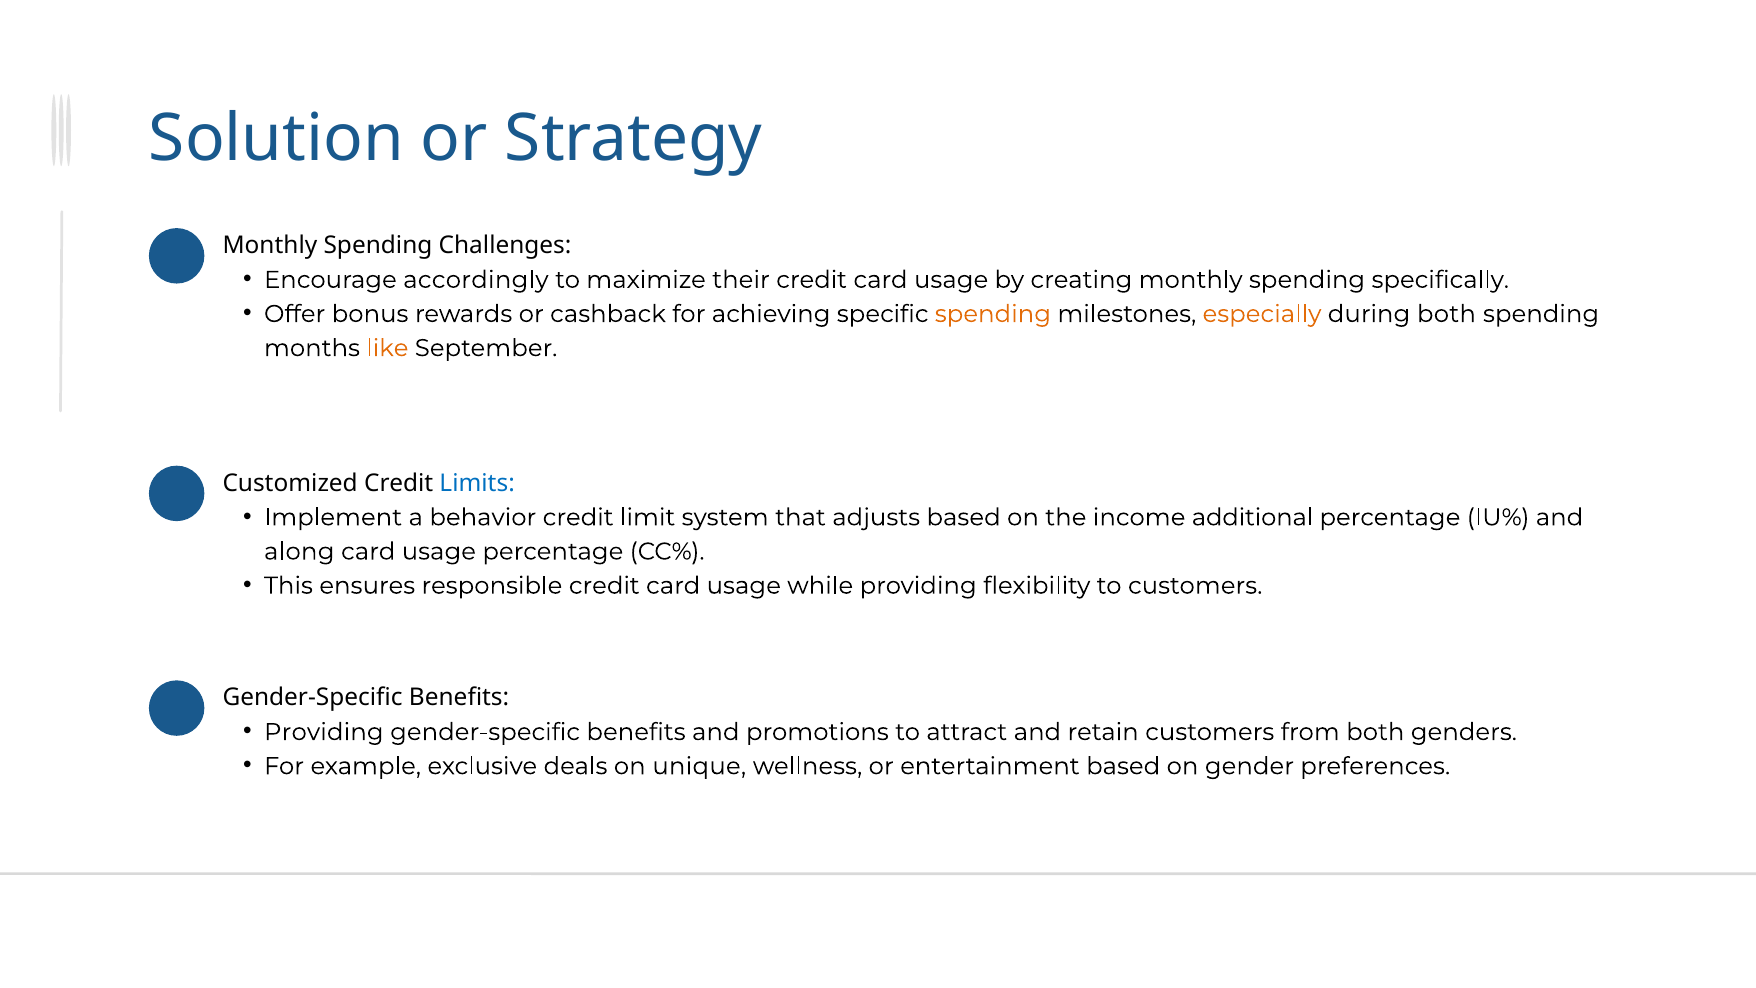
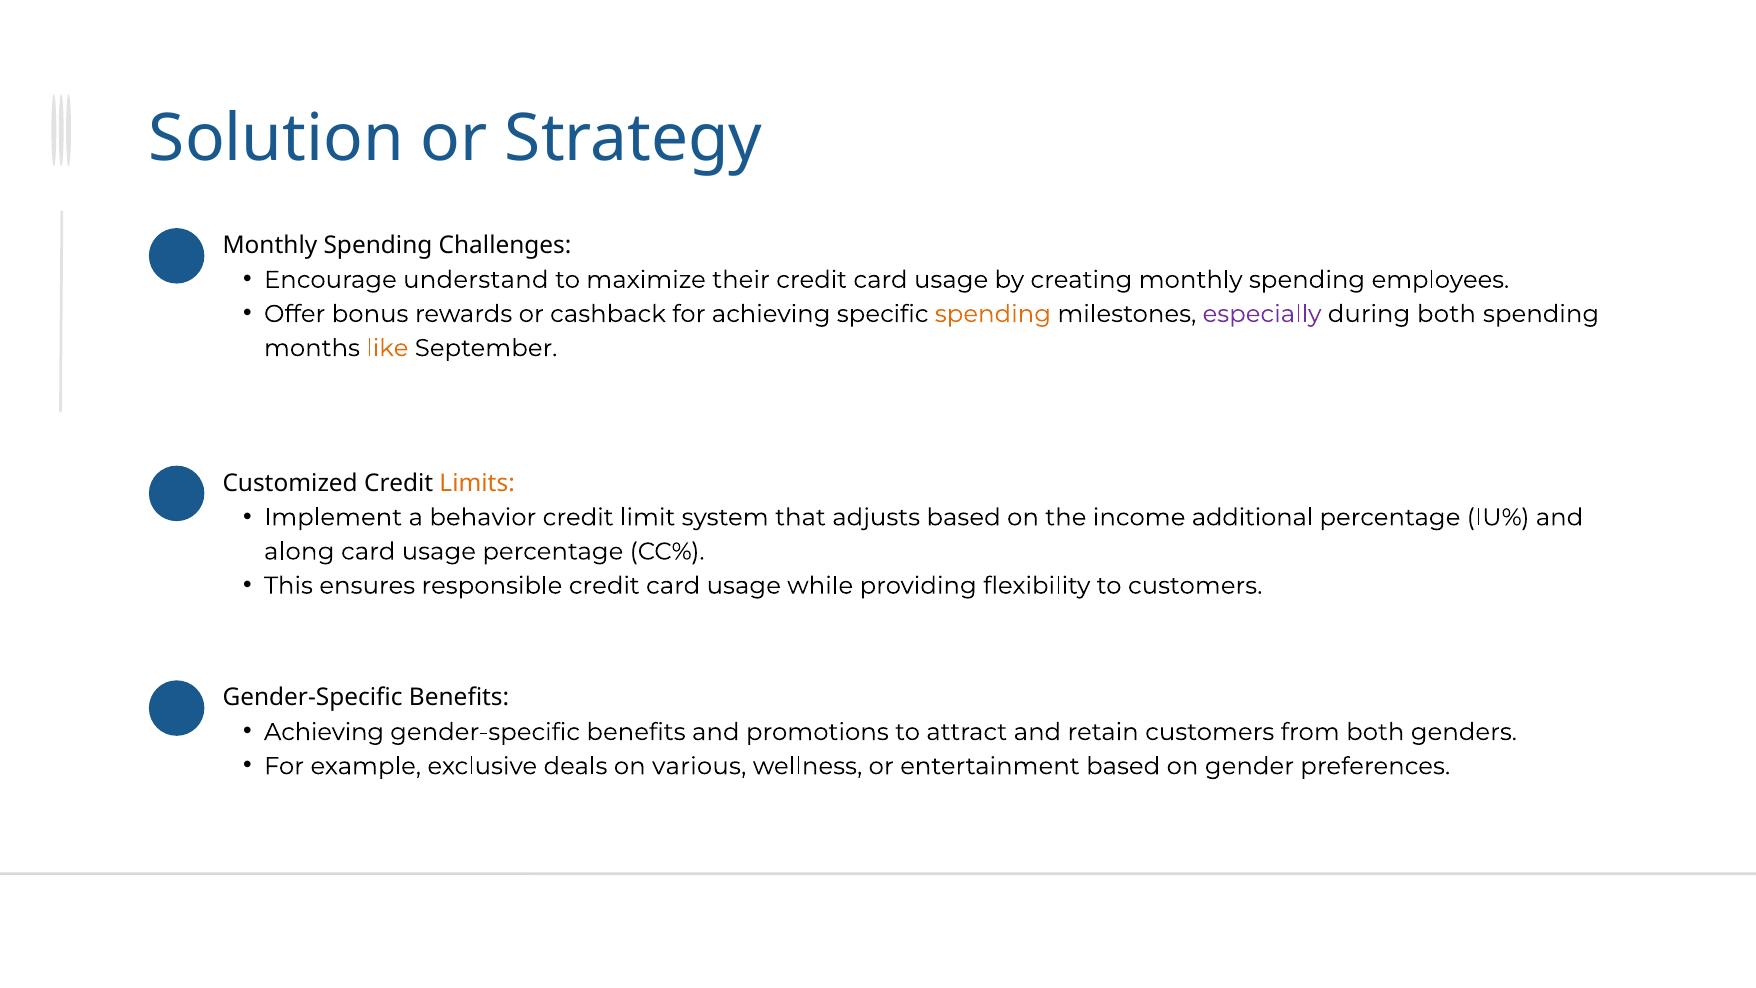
accordingly: accordingly -> understand (476, 280)
specifically: specifically -> employees (1440, 280)
especially colour: orange -> purple (1262, 314)
Limits colour: blue -> orange (477, 483)
Providing: Providing -> Achieving (324, 732)
unique: unique -> various (699, 766)
